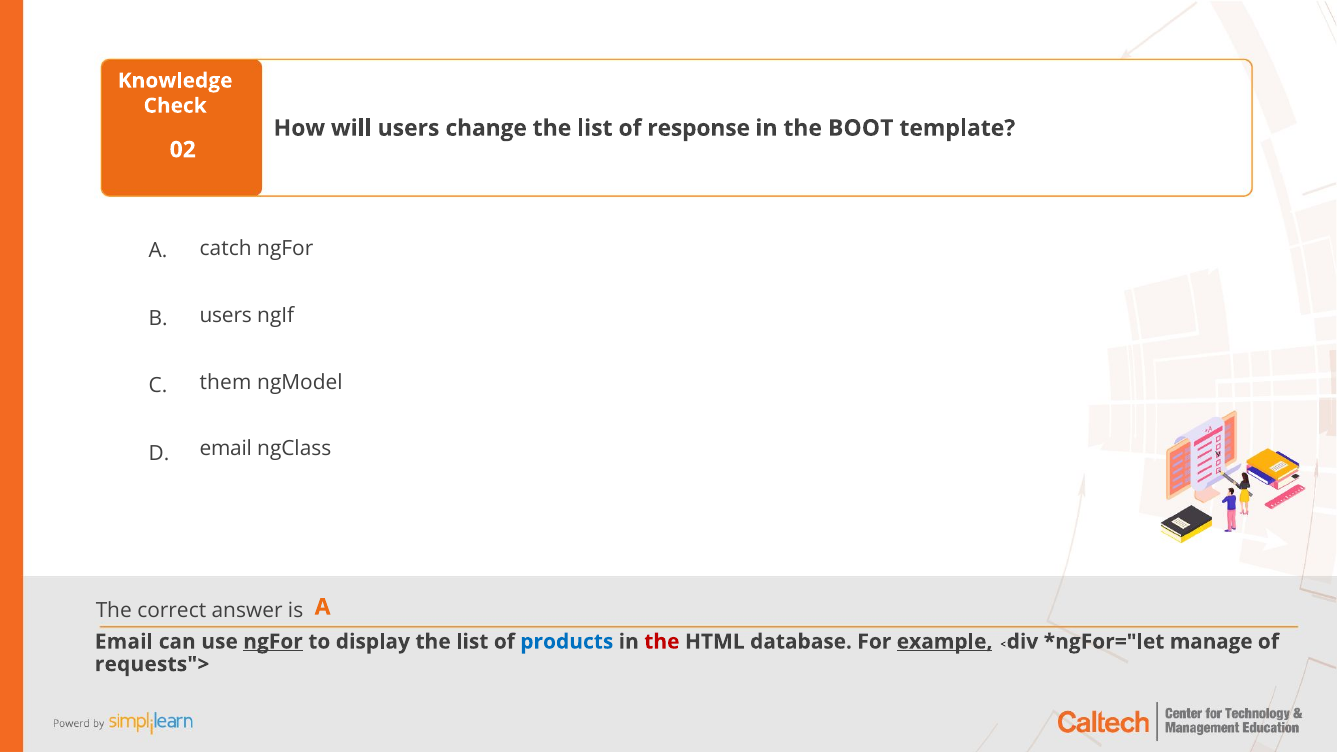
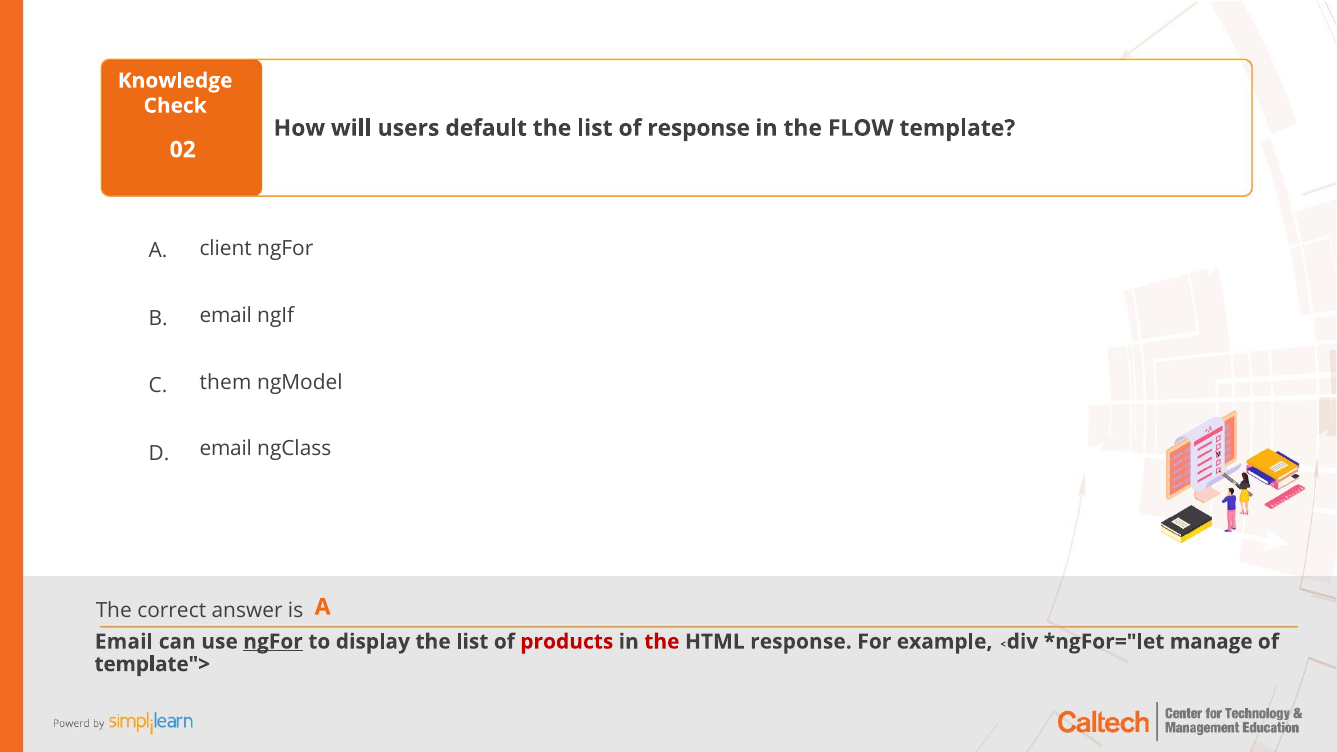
change: change -> default (486, 128)
BOOT: BOOT -> FLOW (861, 128)
catch: catch -> client (226, 249)
users: users -> email (226, 316)
products colour: blue -> red (567, 642)
HTML database: database -> response (801, 642)
example underline: present -> none (945, 642)
requests">: requests"> -> template"> (152, 664)
